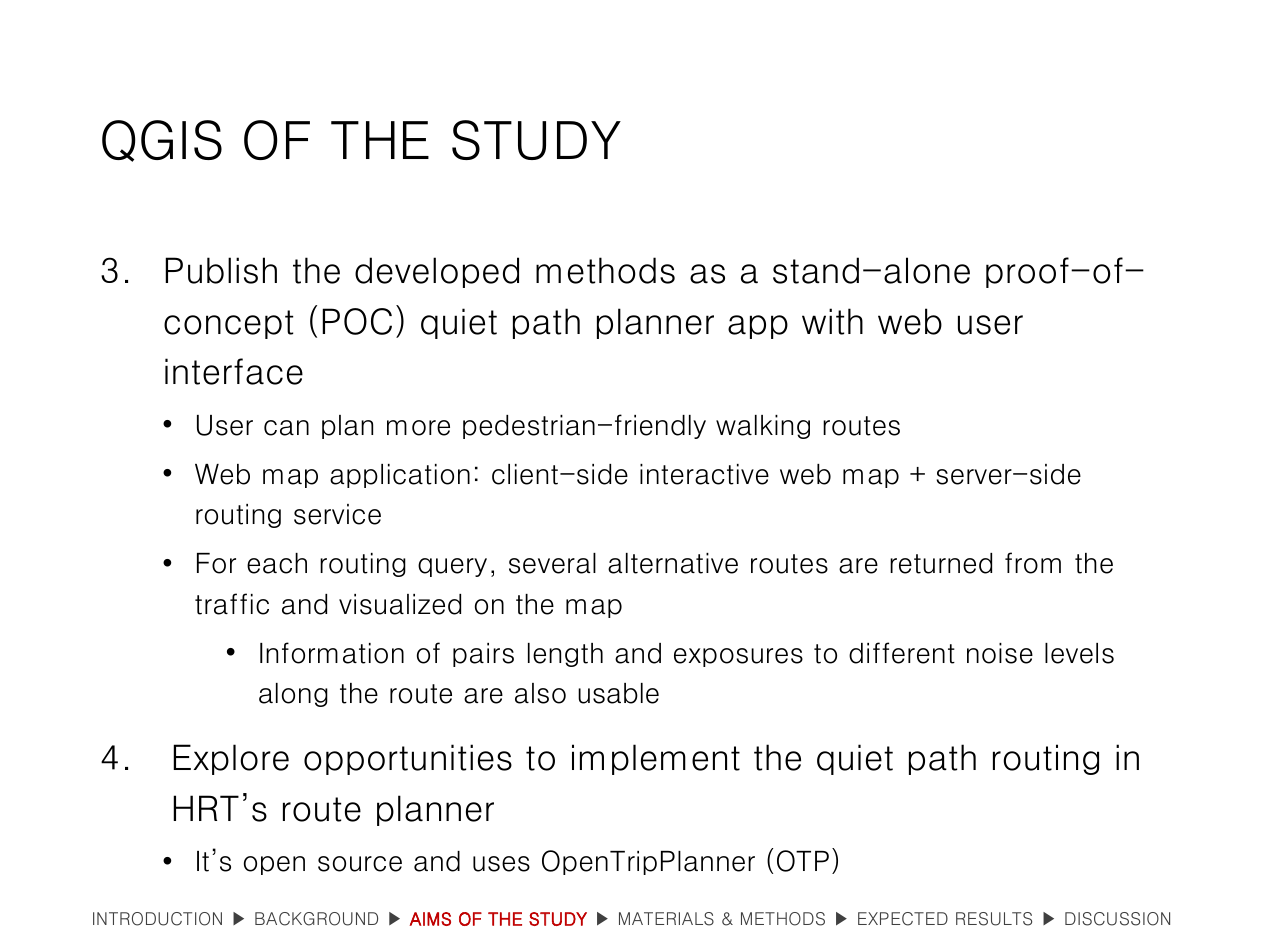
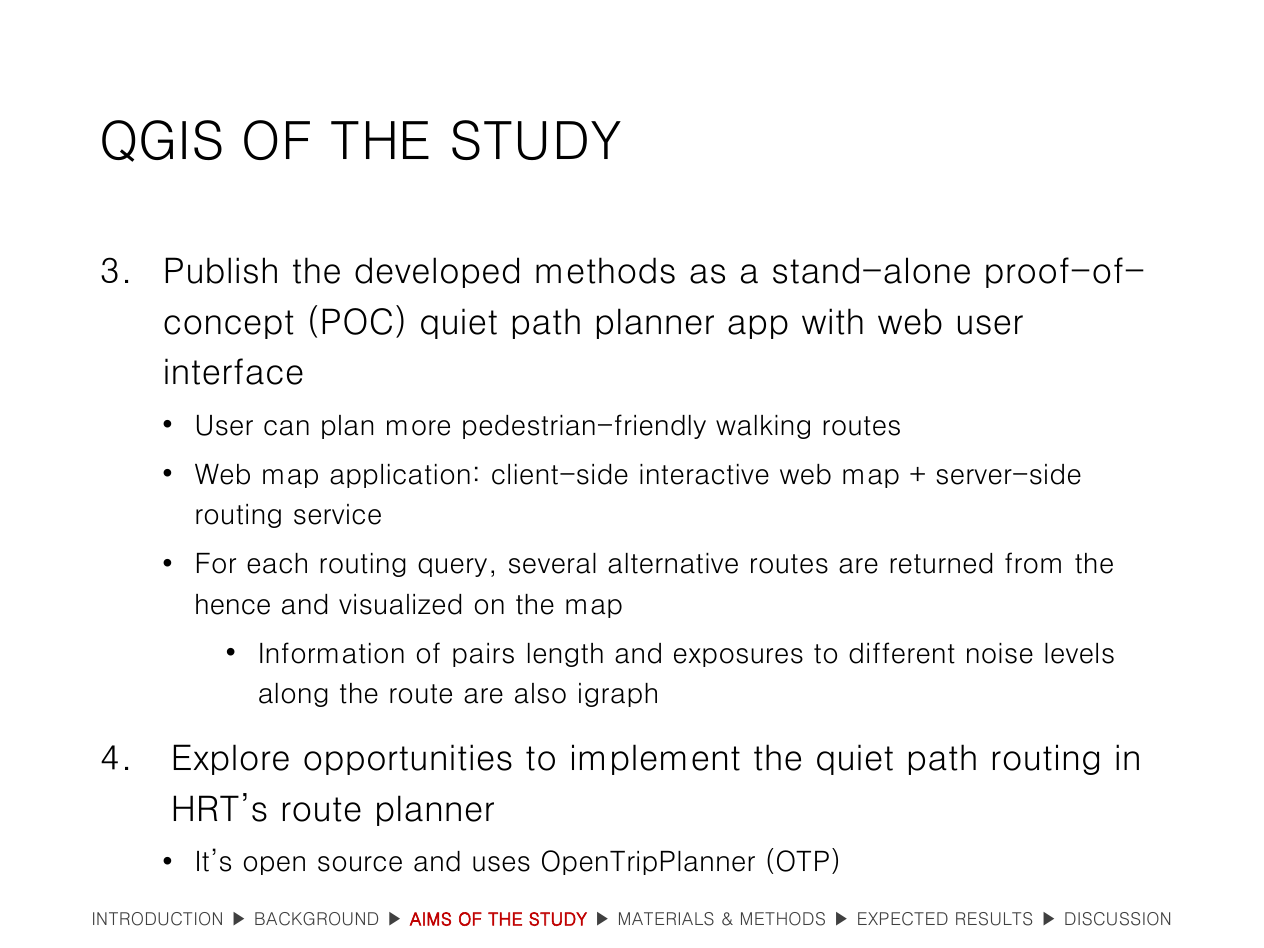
traffic: traffic -> hence (233, 605)
usable: usable -> igraph (618, 694)
